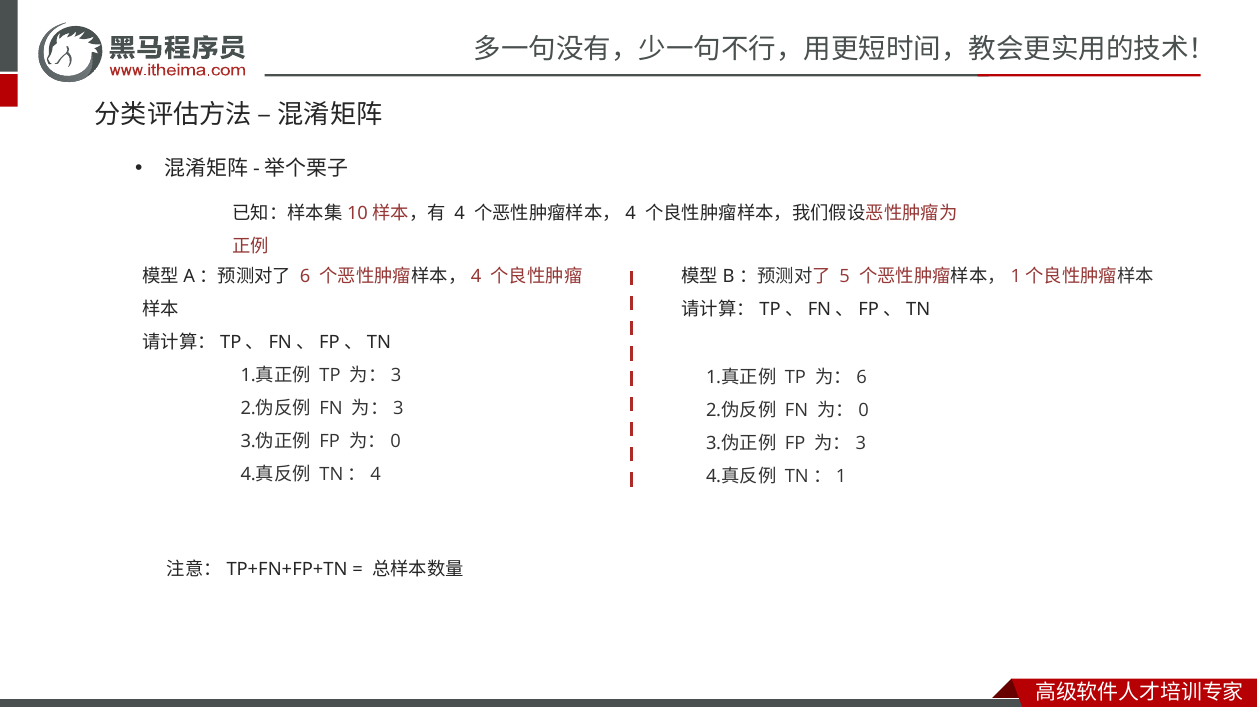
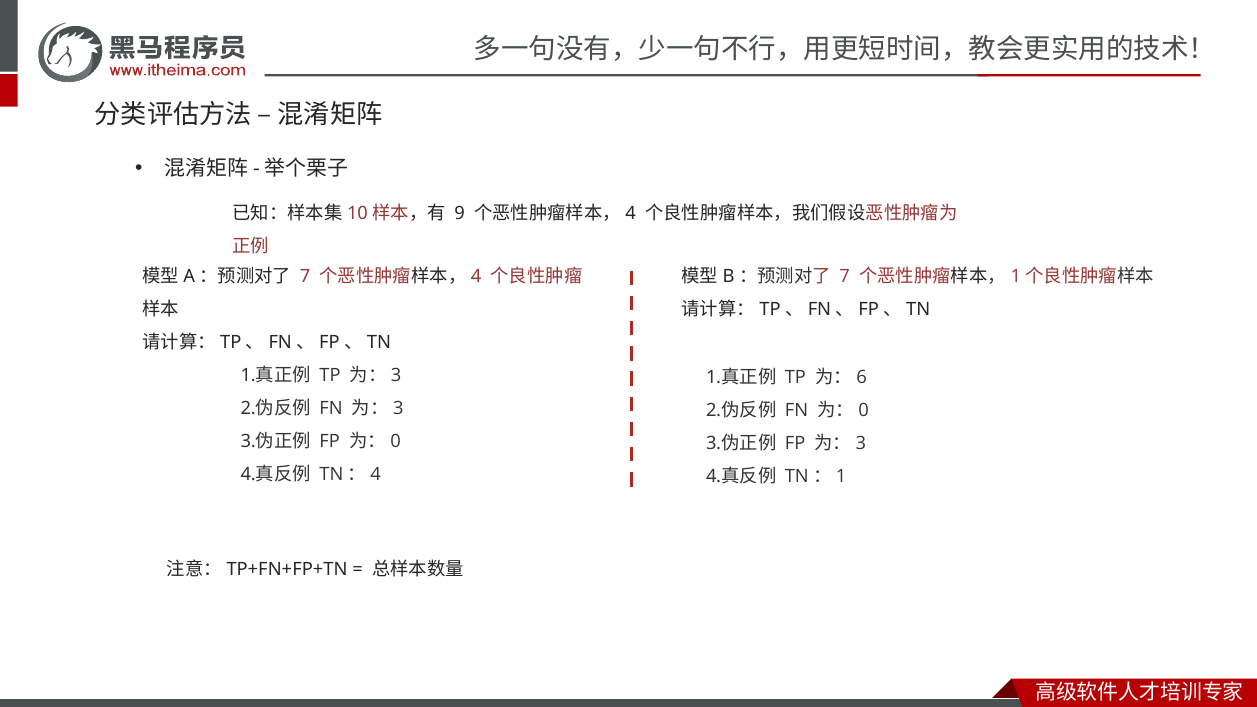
4: 4 -> 9 (460, 214)
6: 6 -> 7 (305, 277)
5: 5 -> 7 (845, 277)
